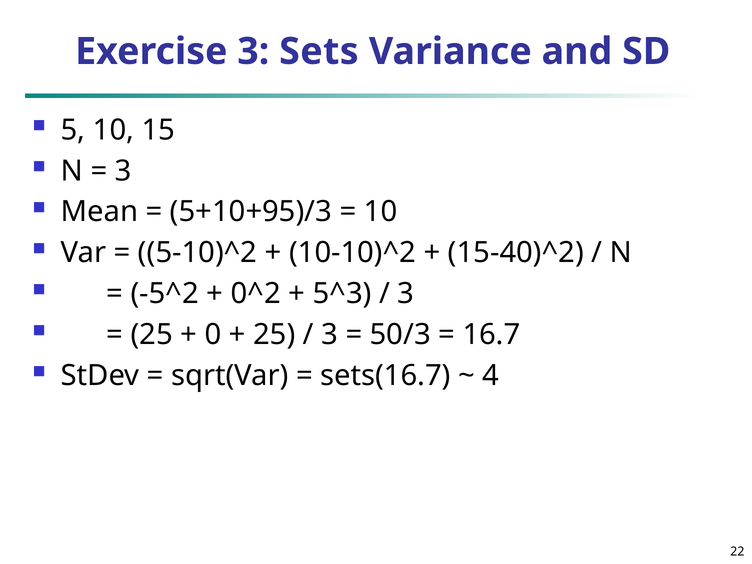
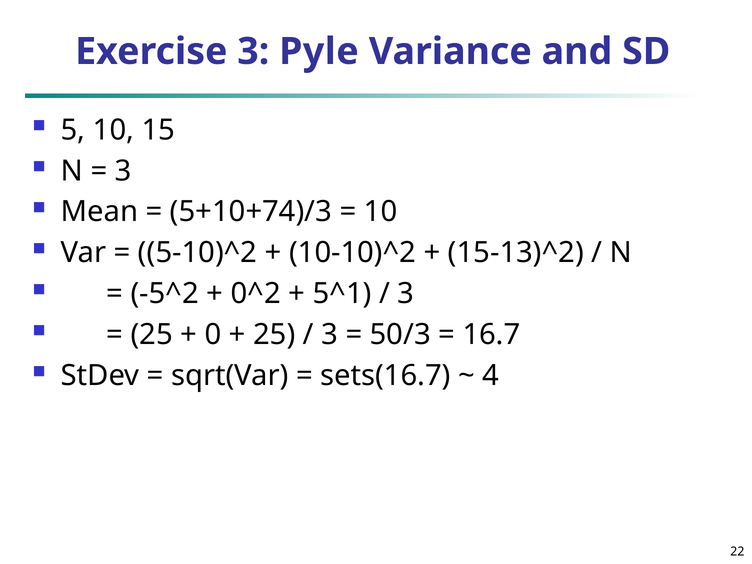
Sets: Sets -> Pyle (319, 51)
5+10+95)/3: 5+10+95)/3 -> 5+10+74)/3 (251, 212)
15-40)^2: 15-40)^2 -> 15-13)^2 (516, 253)
5^3: 5^3 -> 5^1 (342, 294)
